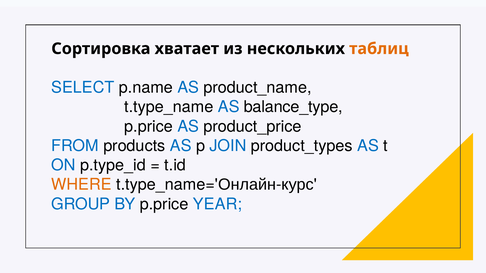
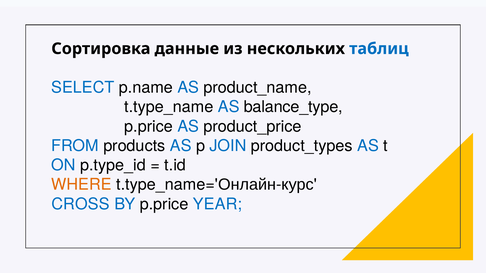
хватает: хватает -> данные (187, 49)
таблиц colour: orange -> blue (379, 49)
GROUP: GROUP -> CROSS (81, 204)
